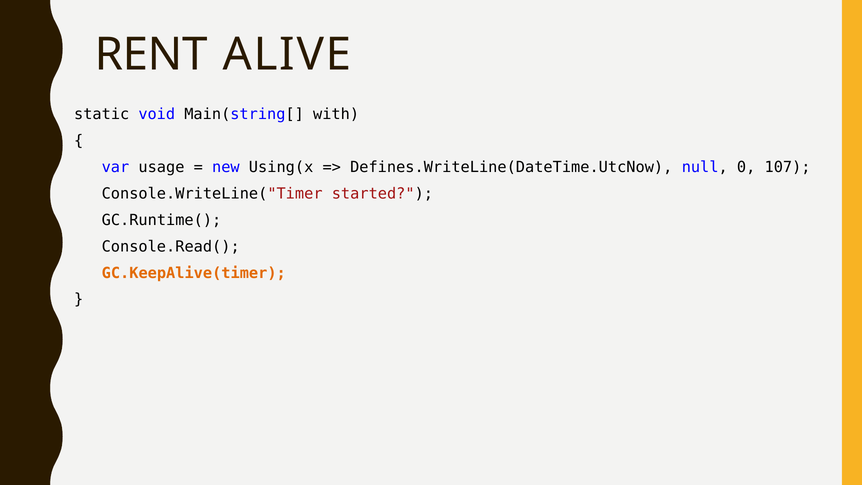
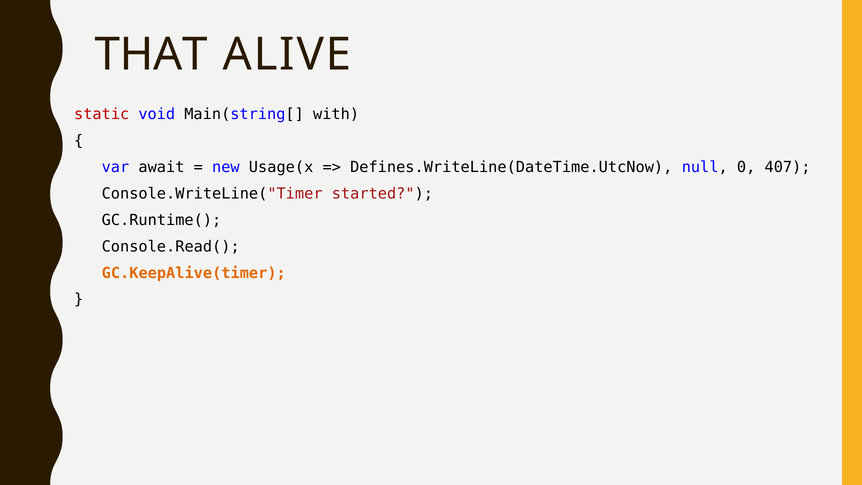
RENT: RENT -> THAT (151, 55)
static colour: black -> red (102, 114)
usage: usage -> await (161, 167)
Using(x: Using(x -> Usage(x (281, 167)
107: 107 -> 407 (788, 167)
